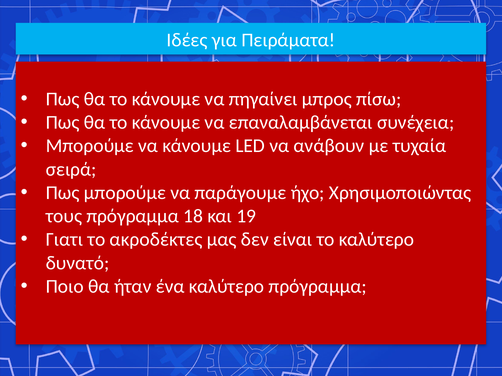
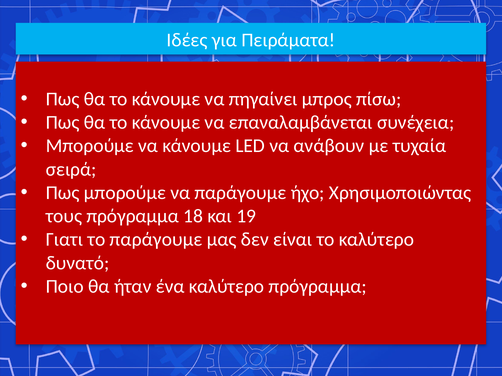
το ακροδέκτες: ακροδέκτες -> παράγουμε (156, 240)
